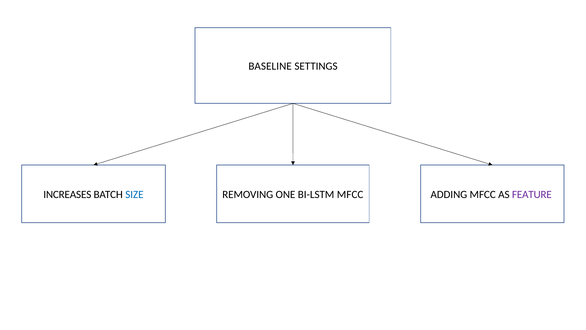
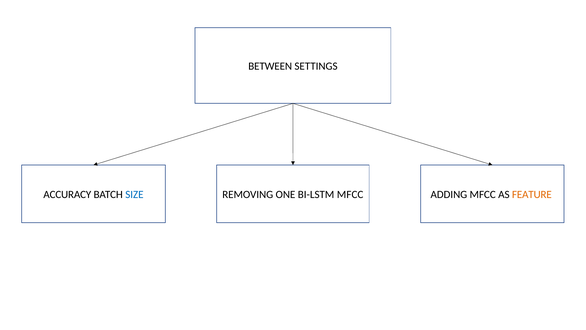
BASELINE: BASELINE -> BETWEEN (270, 66)
INCREASES: INCREASES -> ACCURACY (67, 194)
FEATURE colour: purple -> orange (532, 194)
